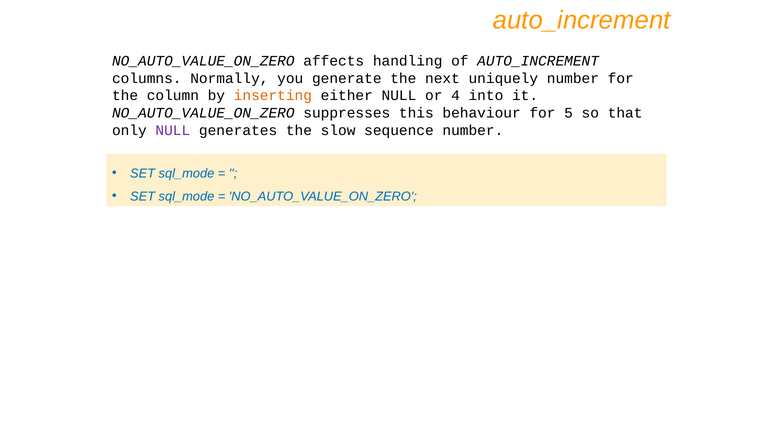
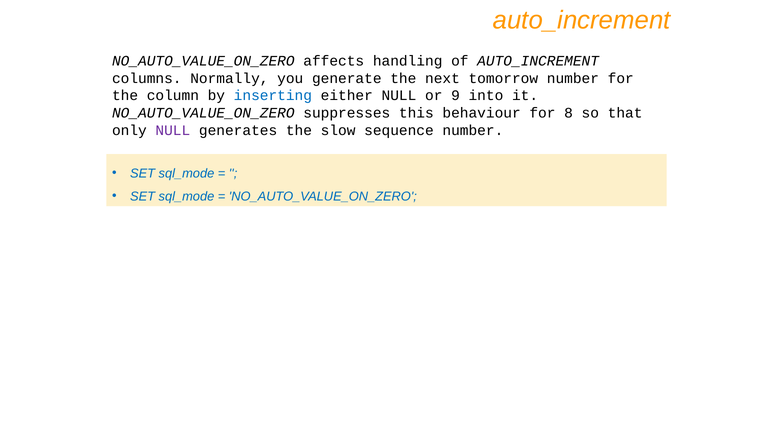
uniquely: uniquely -> tomorrow (503, 78)
inserting colour: orange -> blue (273, 96)
4: 4 -> 9 (455, 96)
5: 5 -> 8 (569, 113)
